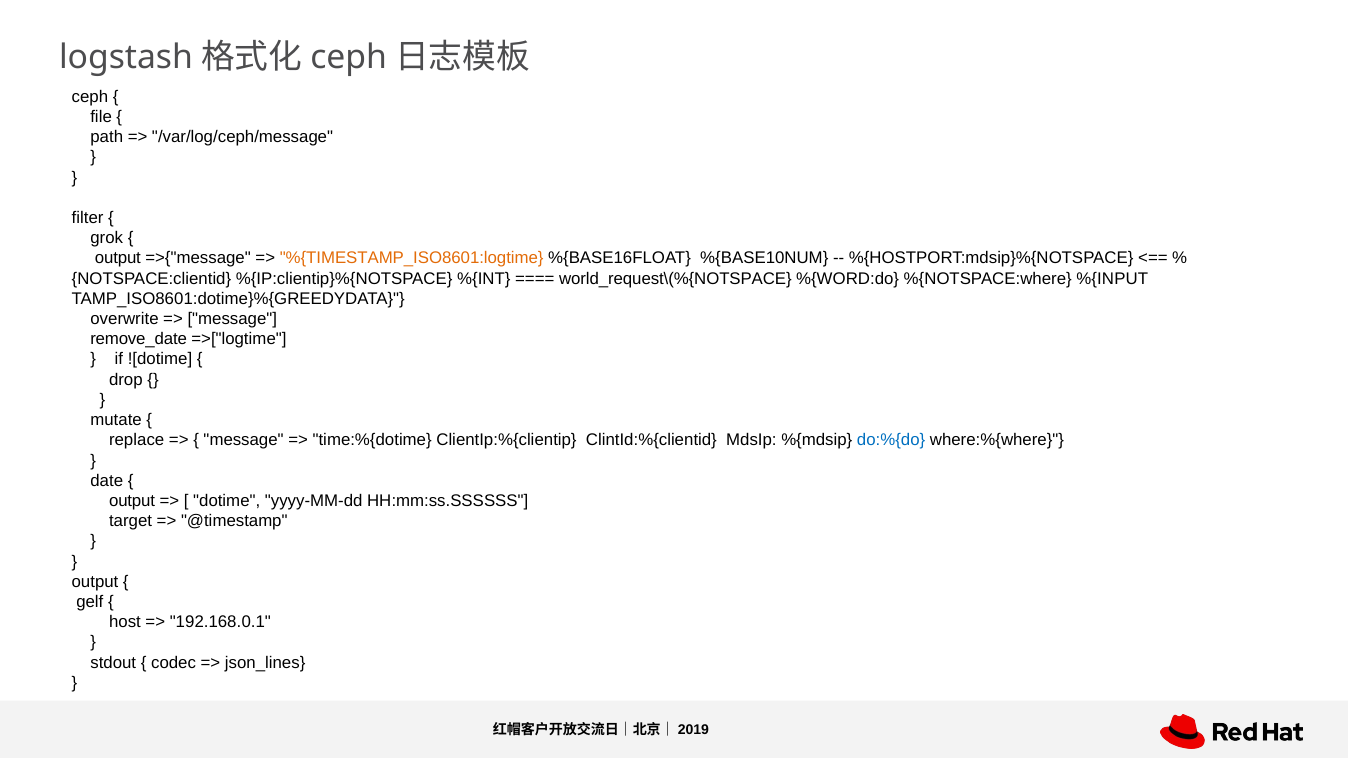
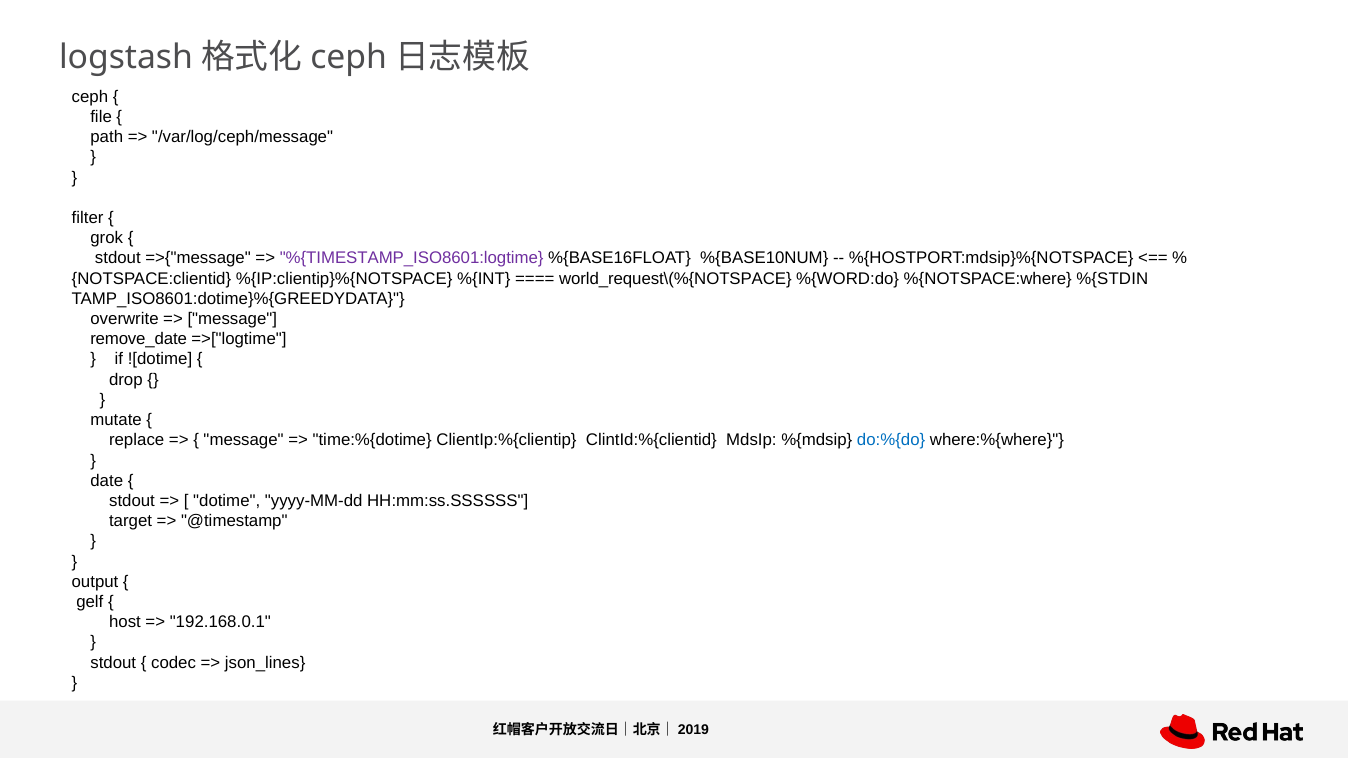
output: output -> stdout (118, 258)
%{TIMESTAMP_ISO8601:logtime colour: orange -> purple (412, 258)
%{INPUT: %{INPUT -> %{STDIN (1112, 279)
output: output -> stdout (132, 501)
